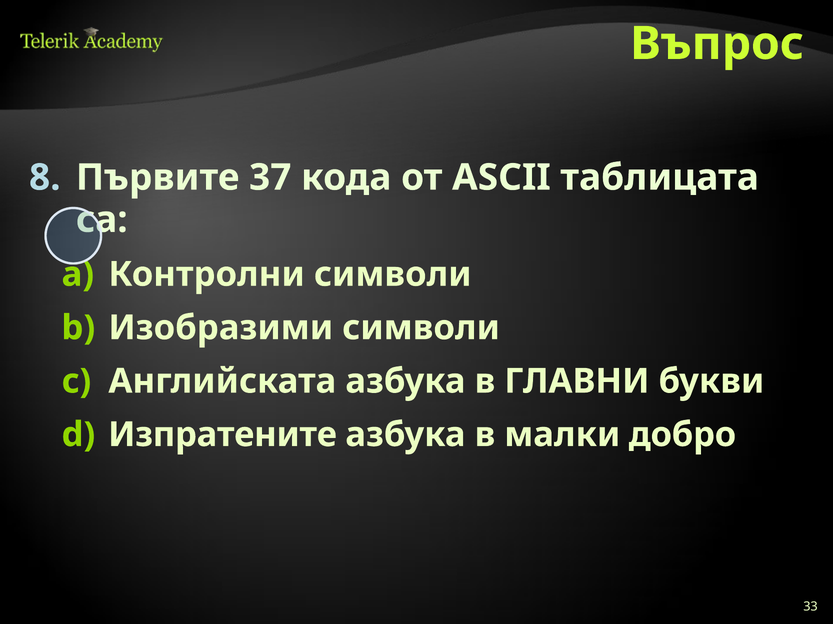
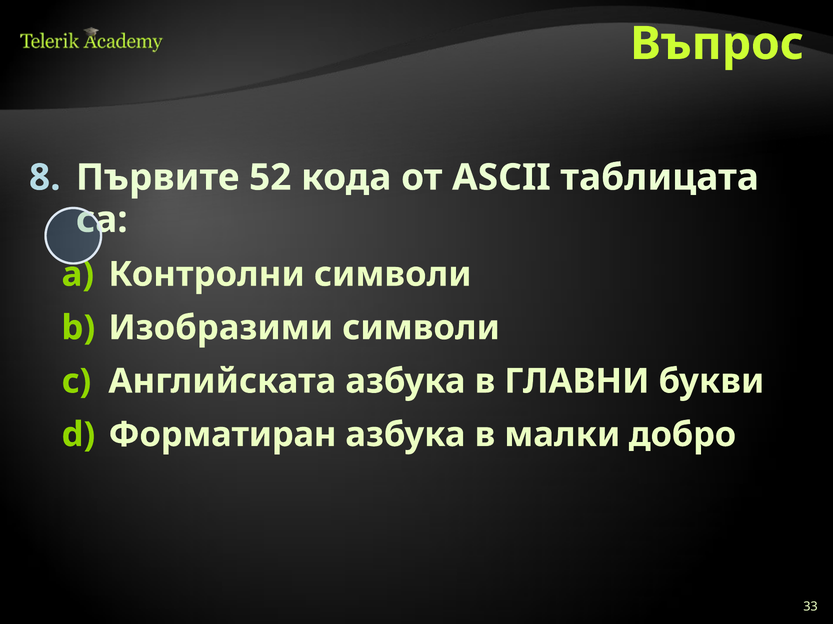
37: 37 -> 52 (270, 178)
Изпратените: Изпратените -> Форматиран (223, 435)
